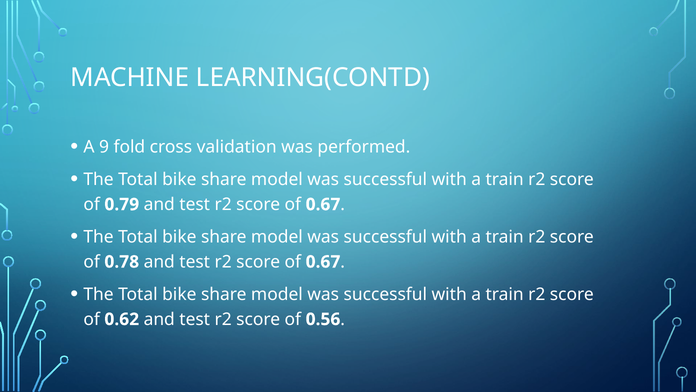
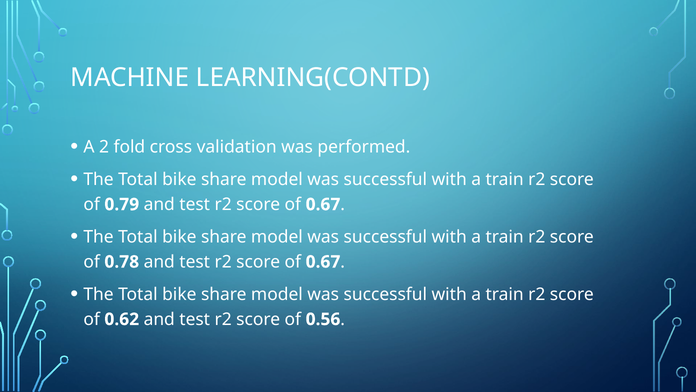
9: 9 -> 2 (104, 147)
